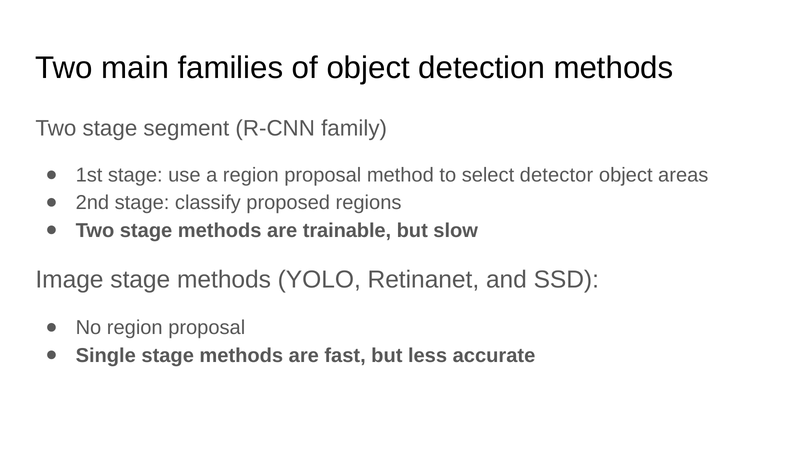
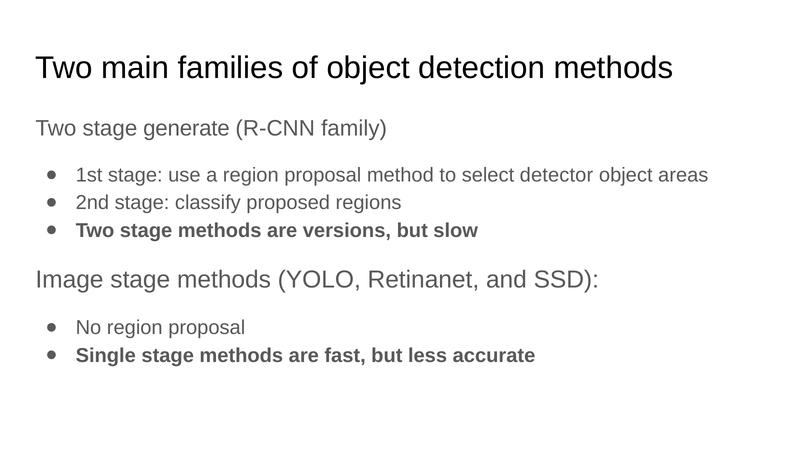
segment: segment -> generate (186, 128)
trainable: trainable -> versions (347, 231)
